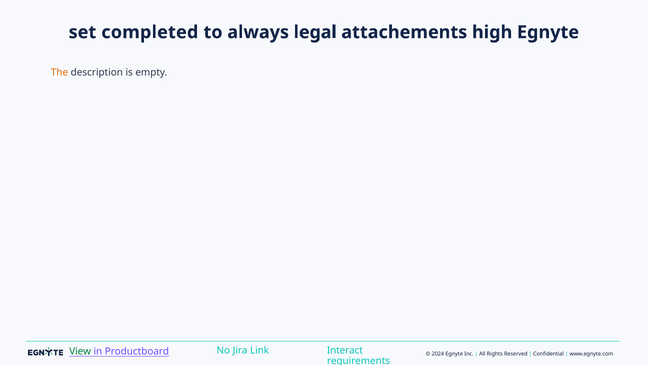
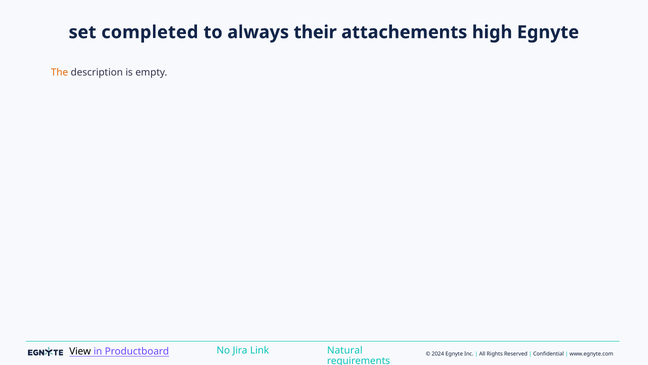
legal: legal -> their (315, 32)
View colour: green -> black (80, 351)
Interact: Interact -> Natural (345, 350)
